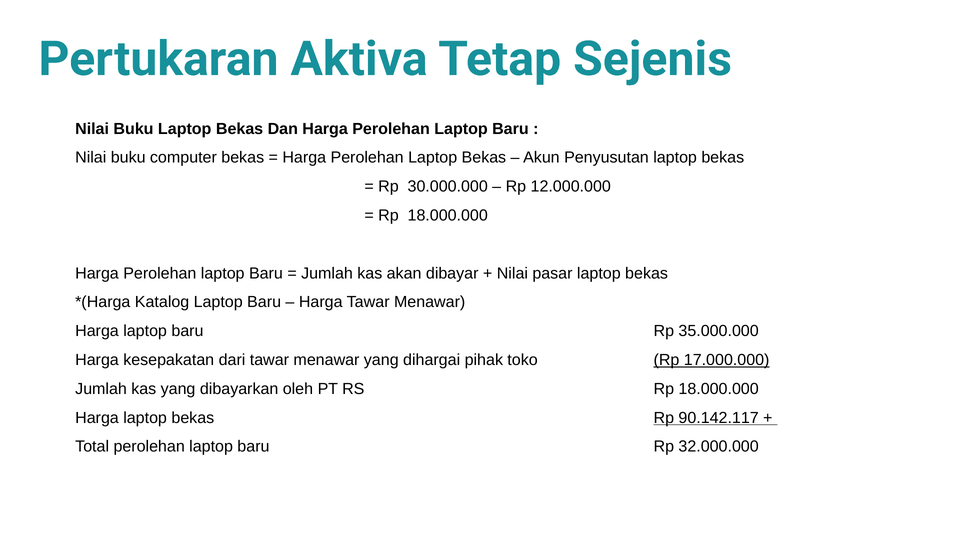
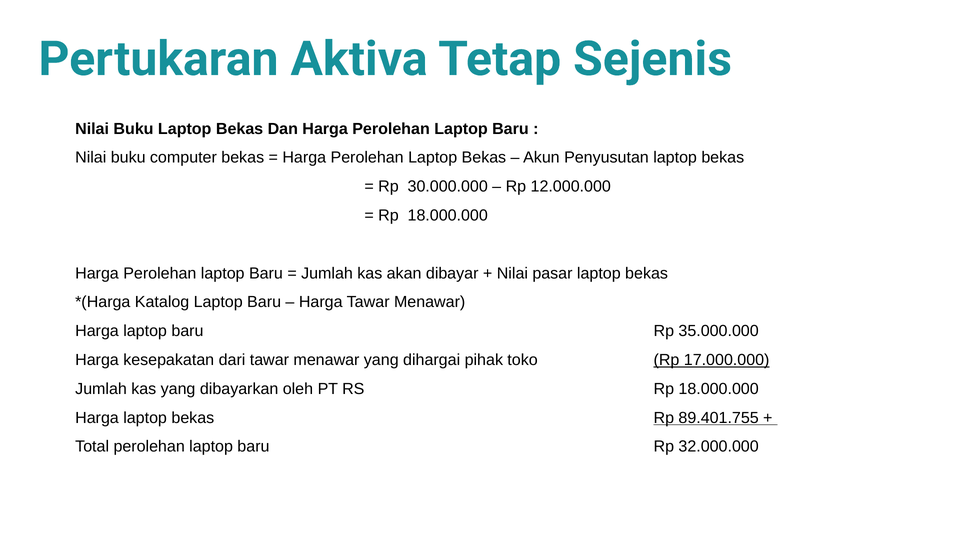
90.142.117: 90.142.117 -> 89.401.755 (719, 418)
